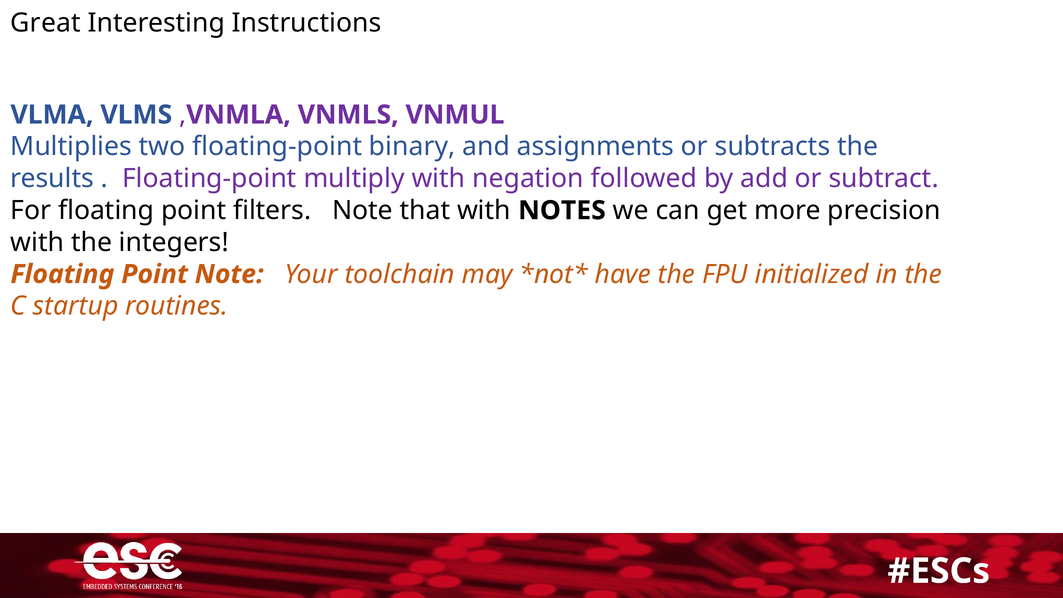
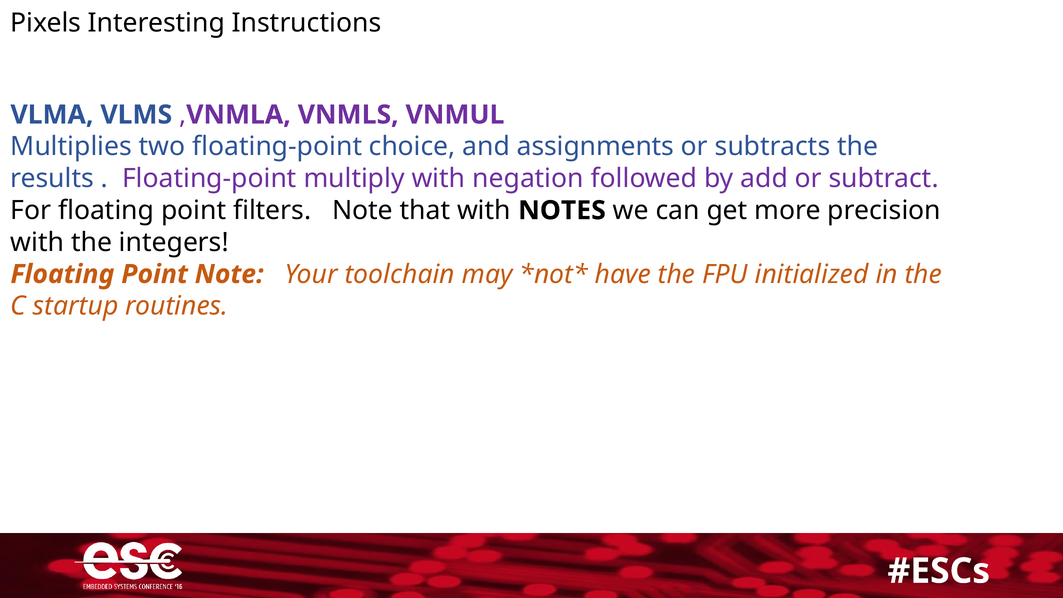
Great: Great -> Pixels (46, 23)
binary: binary -> choice (412, 147)
